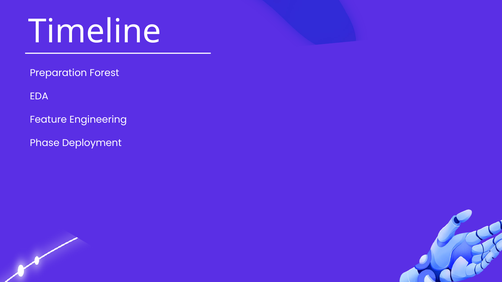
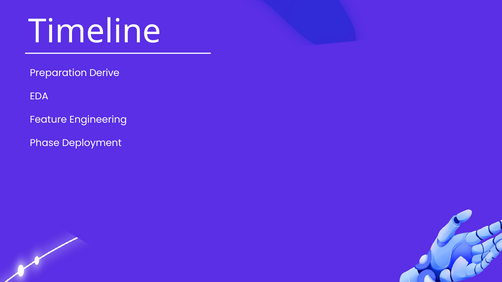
Forest: Forest -> Derive (104, 73)
